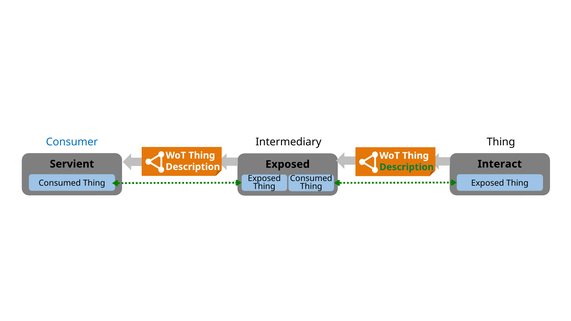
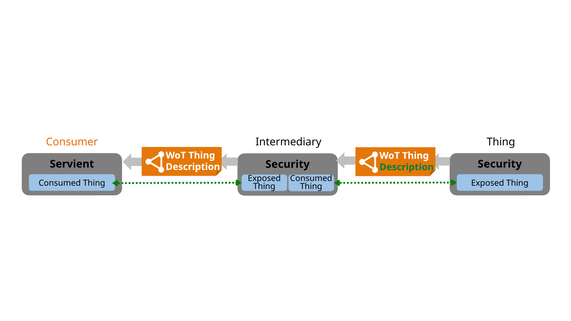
Consumer colour: blue -> orange (72, 142)
Servient Exposed: Exposed -> Security (288, 164)
Interact: Interact -> Security (500, 164)
